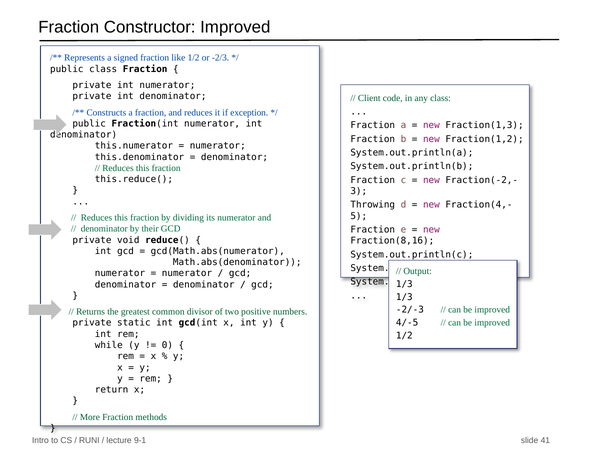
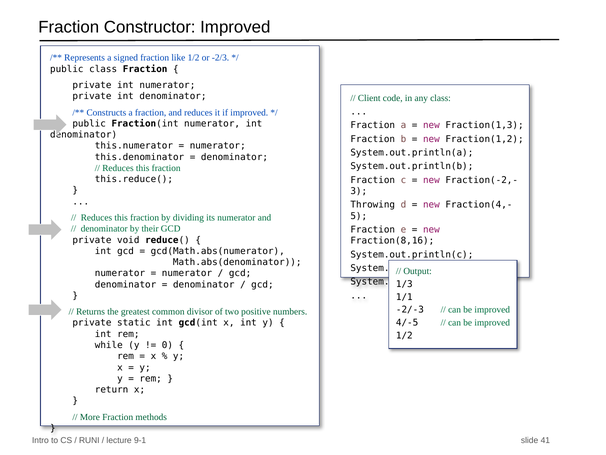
if exception: exception -> improved (249, 112)
1/3: 1/3 -> 1/1 (404, 297)
